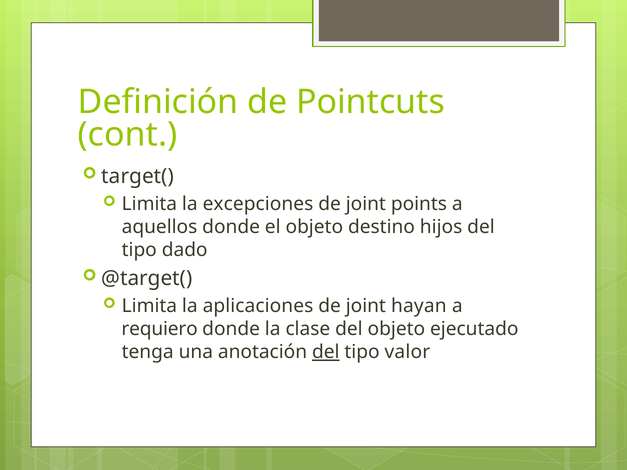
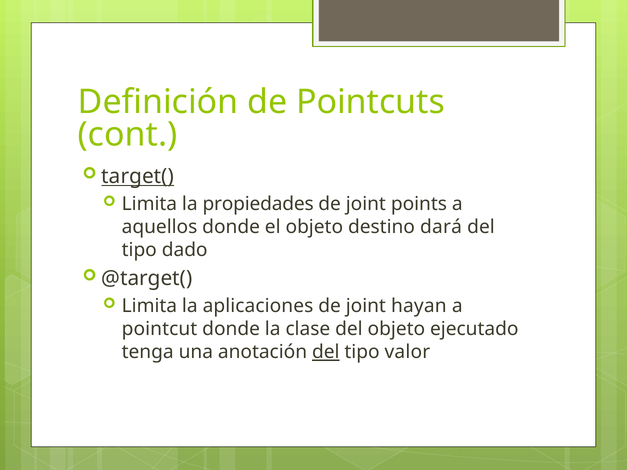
target( underline: none -> present (138, 176)
excepciones: excepciones -> propiedades (258, 204)
hijos: hijos -> dará (441, 227)
requiero: requiero -> pointcut (159, 329)
